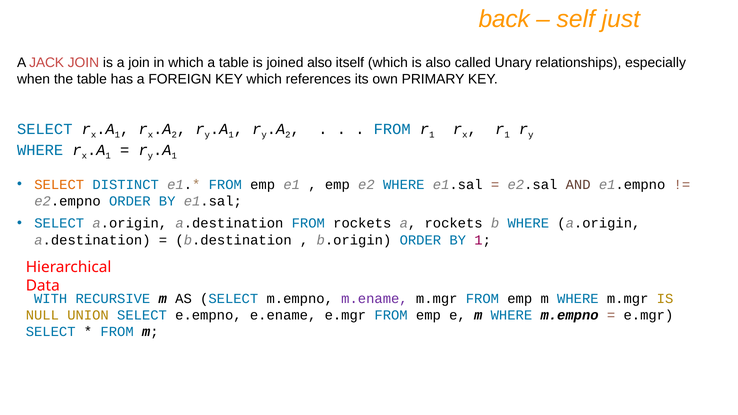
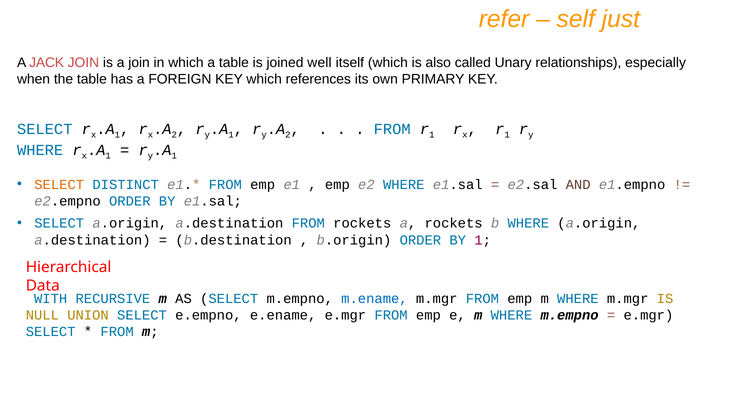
back: back -> refer (504, 19)
joined also: also -> well (319, 63)
m.ename colour: purple -> blue (374, 299)
